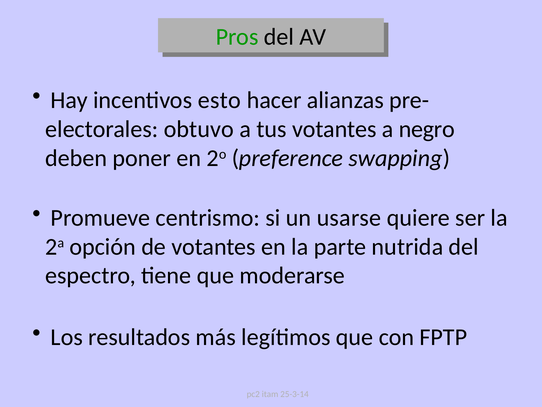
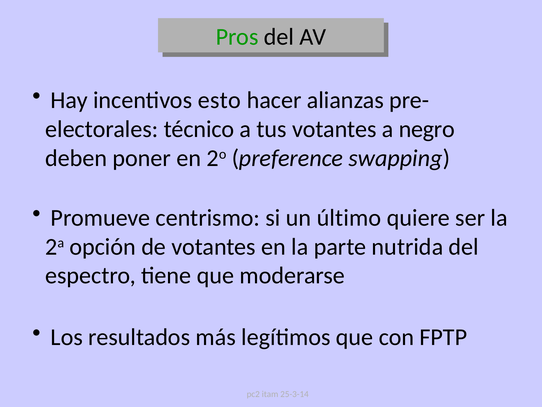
obtuvo: obtuvo -> técnico (199, 129)
usarse: usarse -> último (349, 218)
